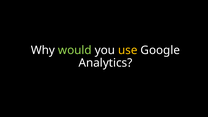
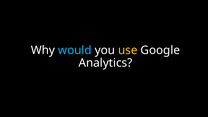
would colour: light green -> light blue (75, 50)
